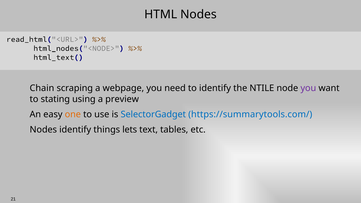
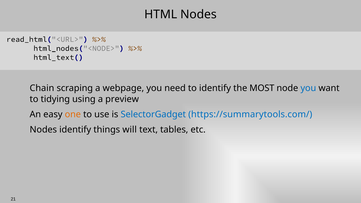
NTILE: NTILE -> MOST (262, 88)
you colour: purple -> blue (308, 88)
stating: stating -> tidying (55, 99)
lets: lets -> will (130, 130)
